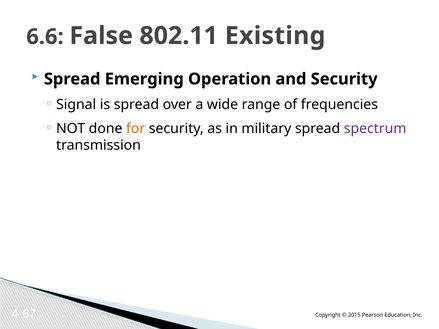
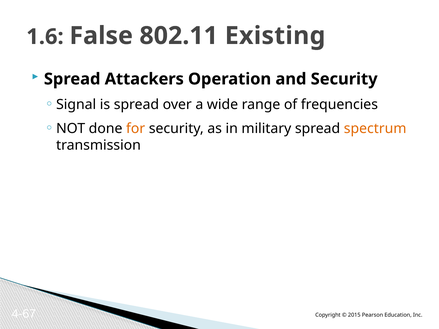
6.6: 6.6 -> 1.6 (45, 37)
Emerging: Emerging -> Attackers (144, 79)
spectrum colour: purple -> orange (375, 129)
